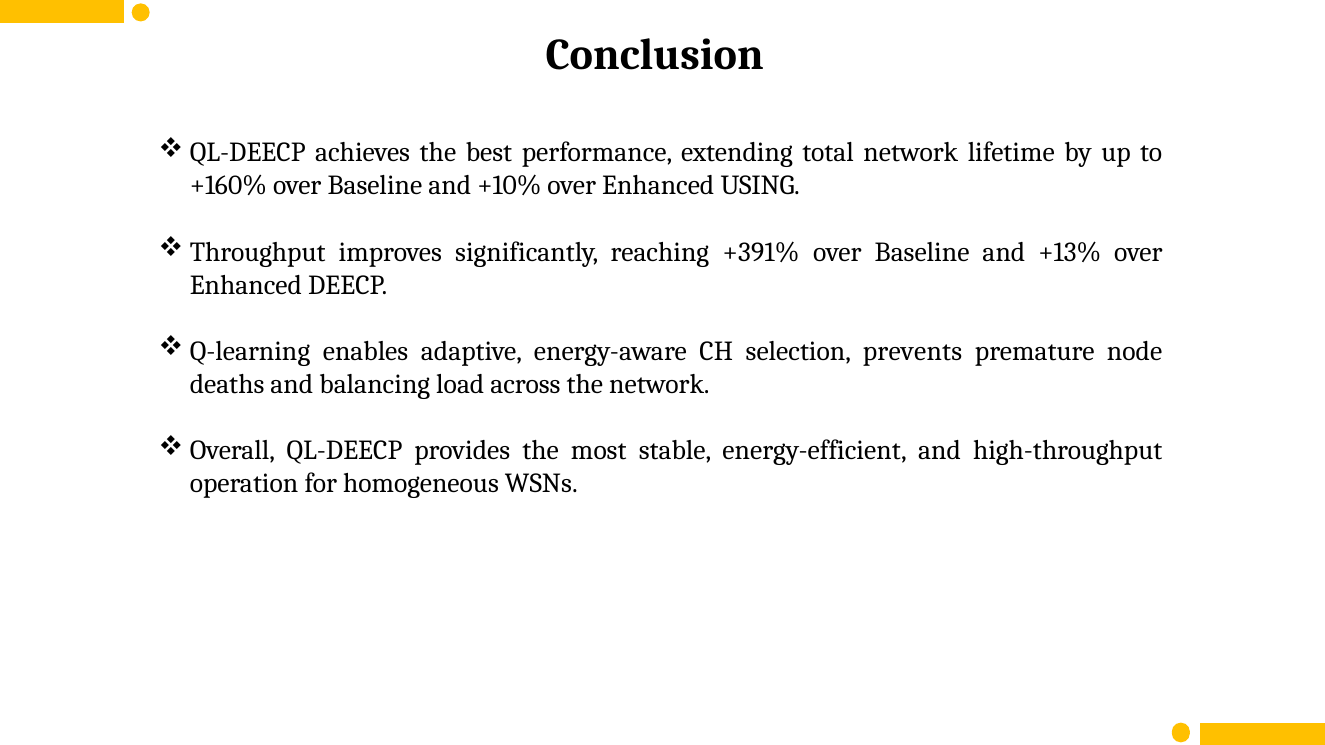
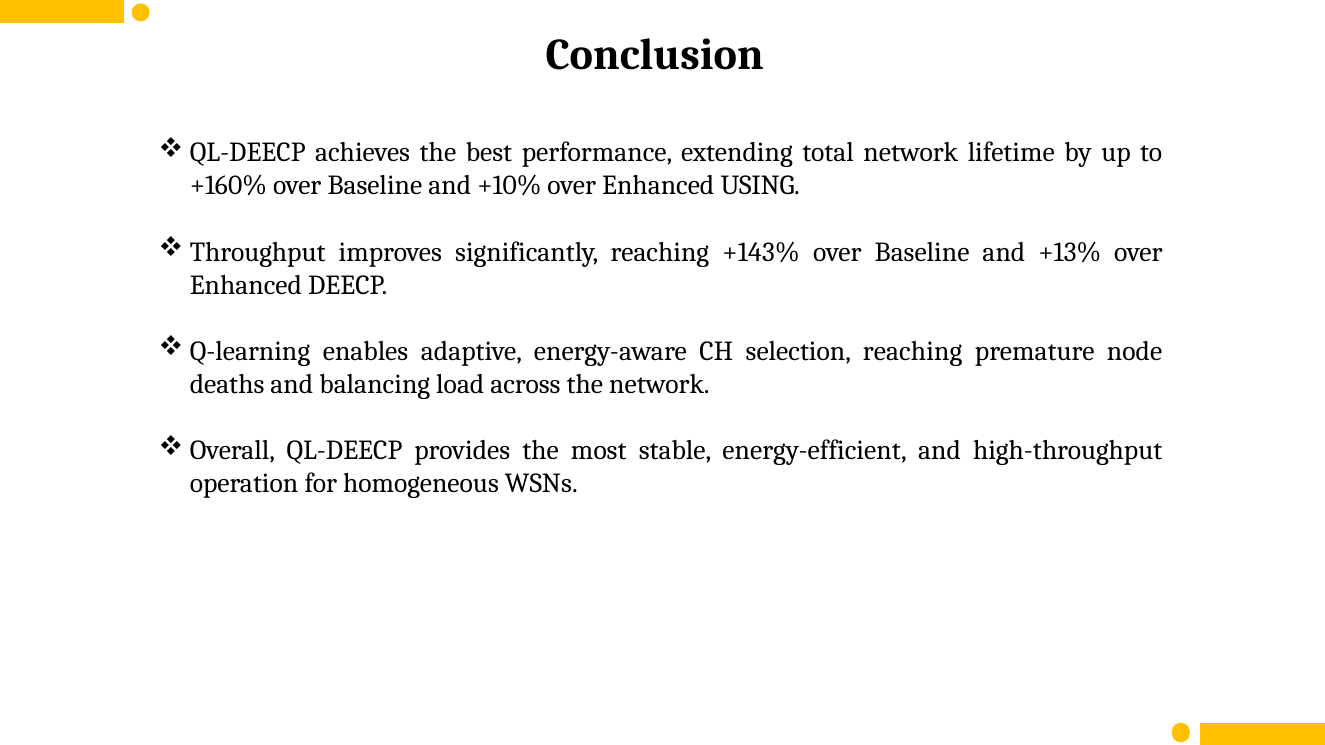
+391%: +391% -> +143% (761, 252)
selection prevents: prevents -> reaching (913, 351)
